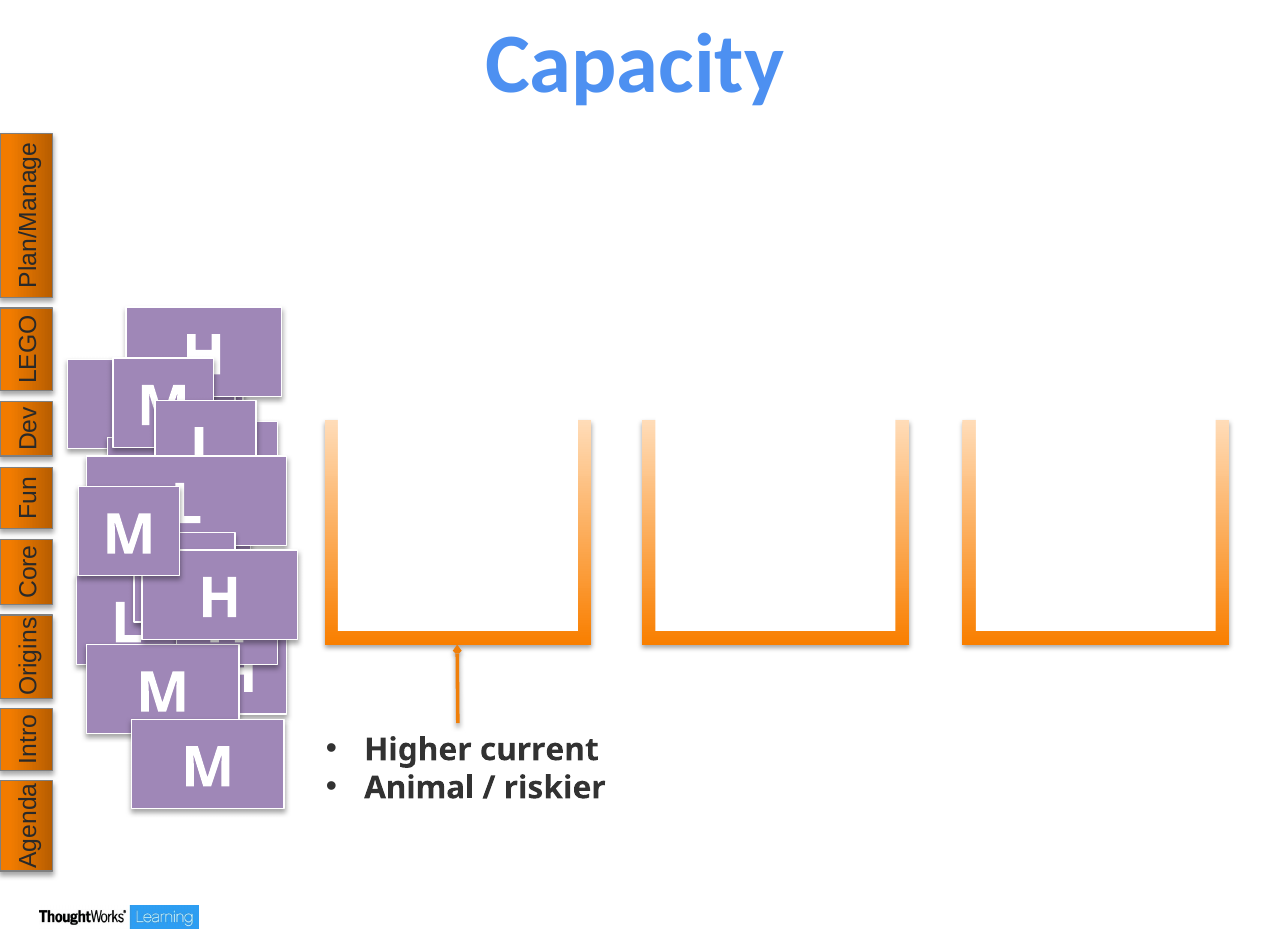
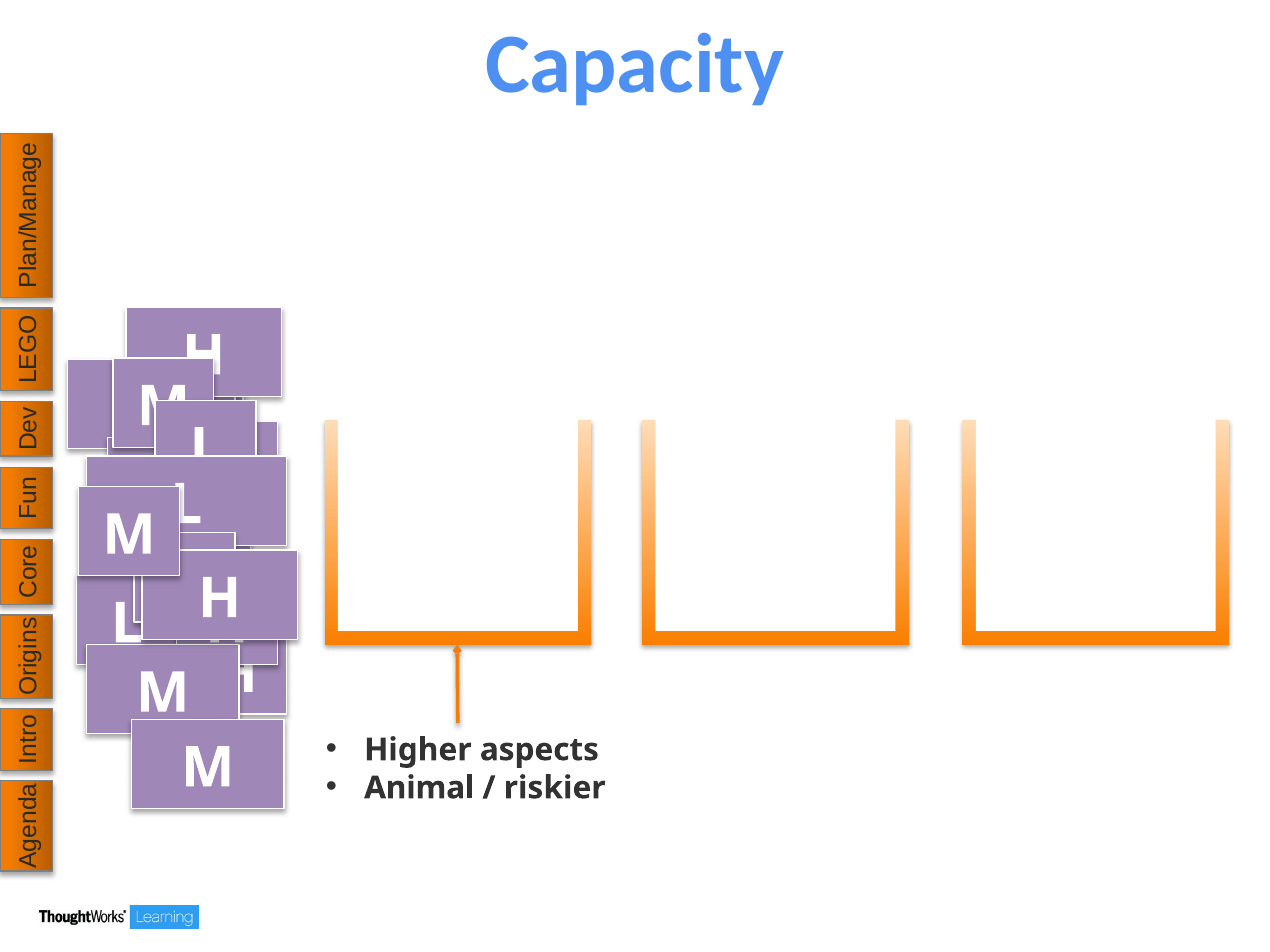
current: current -> aspects (539, 750)
